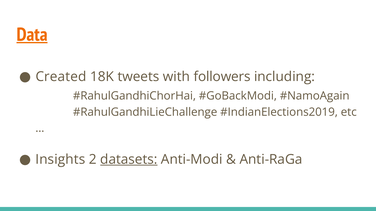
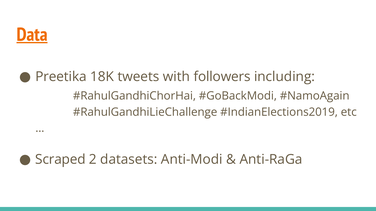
Created: Created -> Preetika (61, 77)
Insights: Insights -> Scraped (60, 160)
datasets underline: present -> none (129, 160)
